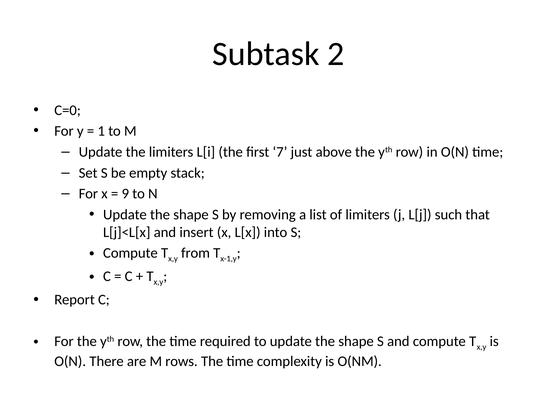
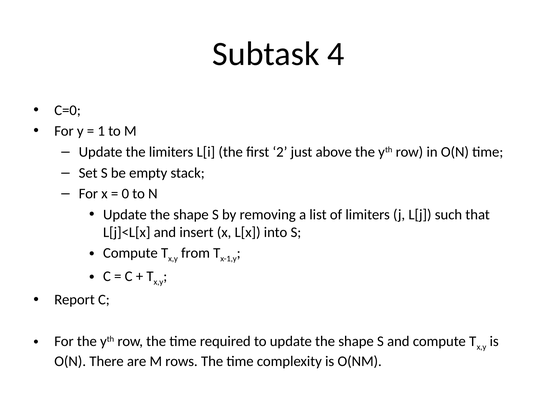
2: 2 -> 4 (336, 54)
7: 7 -> 2 (280, 152)
9: 9 -> 0 (125, 194)
